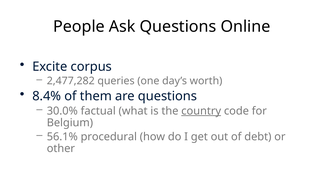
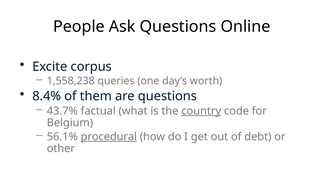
2,477,282: 2,477,282 -> 1,558,238 (71, 81)
30.0%: 30.0% -> 43.7% (62, 111)
procedural underline: none -> present (109, 137)
